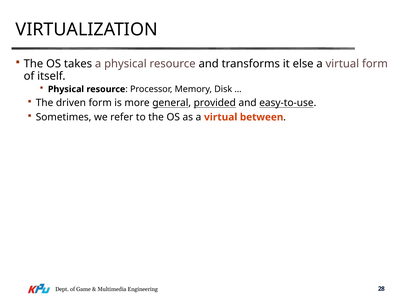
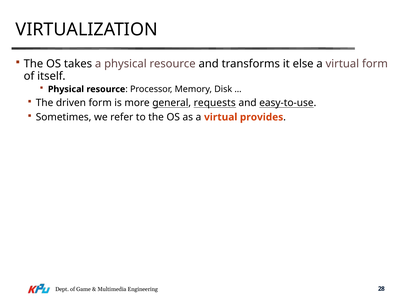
provided: provided -> requests (215, 103)
between: between -> provides (262, 117)
